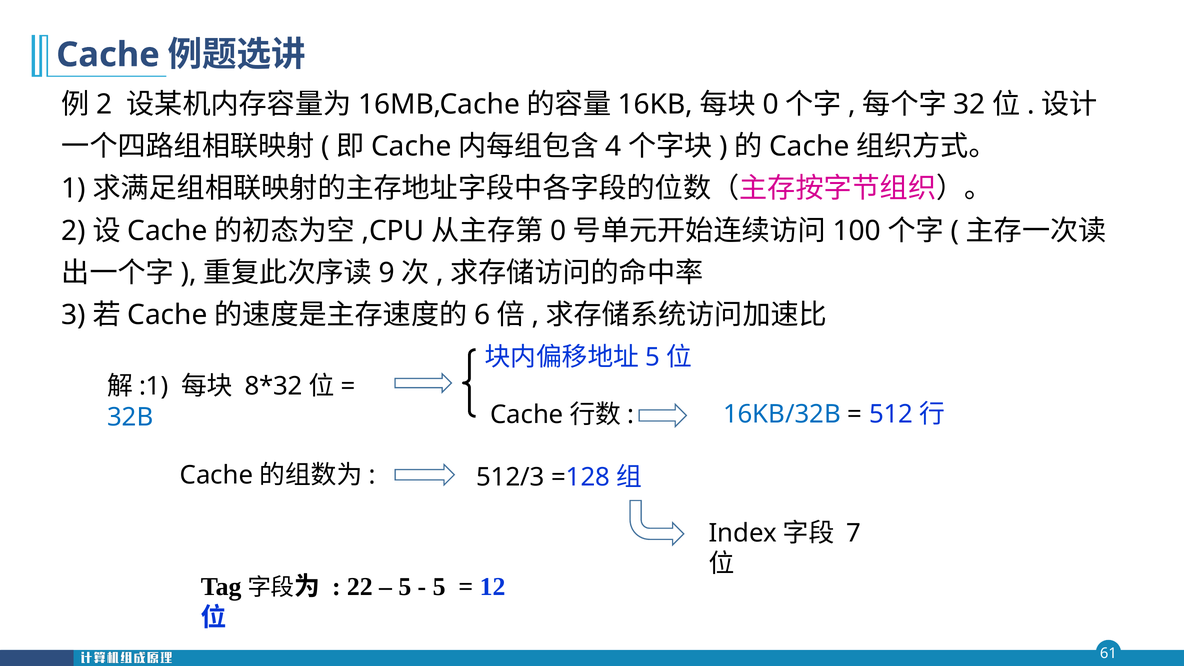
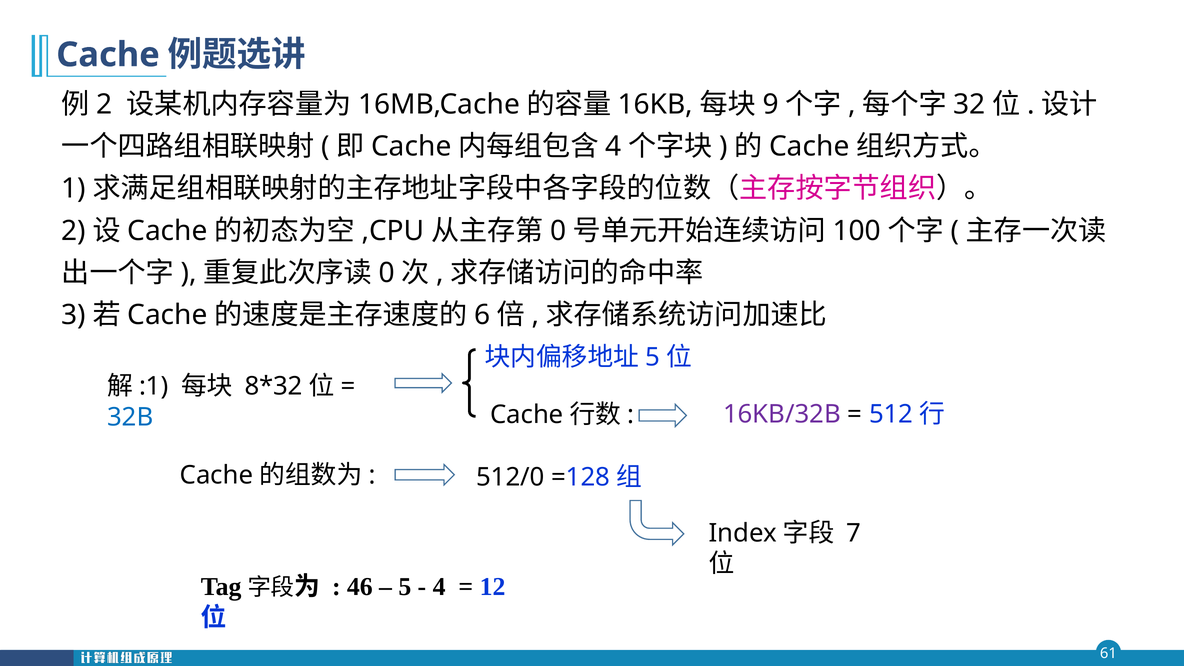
0: 0 -> 9 (771, 104)
9: 9 -> 0 (387, 273)
16KB/32B colour: blue -> purple (782, 414)
512/3: 512/3 -> 512/0 (510, 477)
22: 22 -> 46 (360, 587)
5: 5 -> 4 (439, 587)
